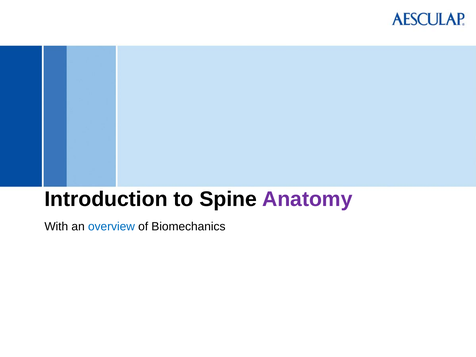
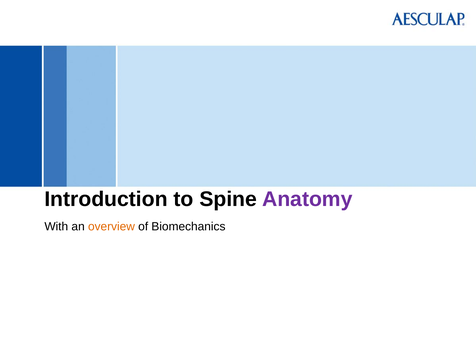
overview colour: blue -> orange (111, 227)
